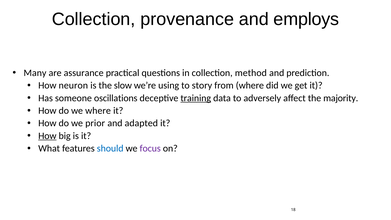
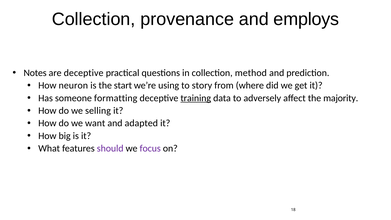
Many: Many -> Notes (35, 73)
are assurance: assurance -> deceptive (84, 73)
slow: slow -> start (123, 85)
oscillations: oscillations -> formatting (116, 98)
we where: where -> selling (98, 111)
prior: prior -> want (95, 123)
How underline: present -> none (47, 136)
should colour: blue -> purple (110, 148)
